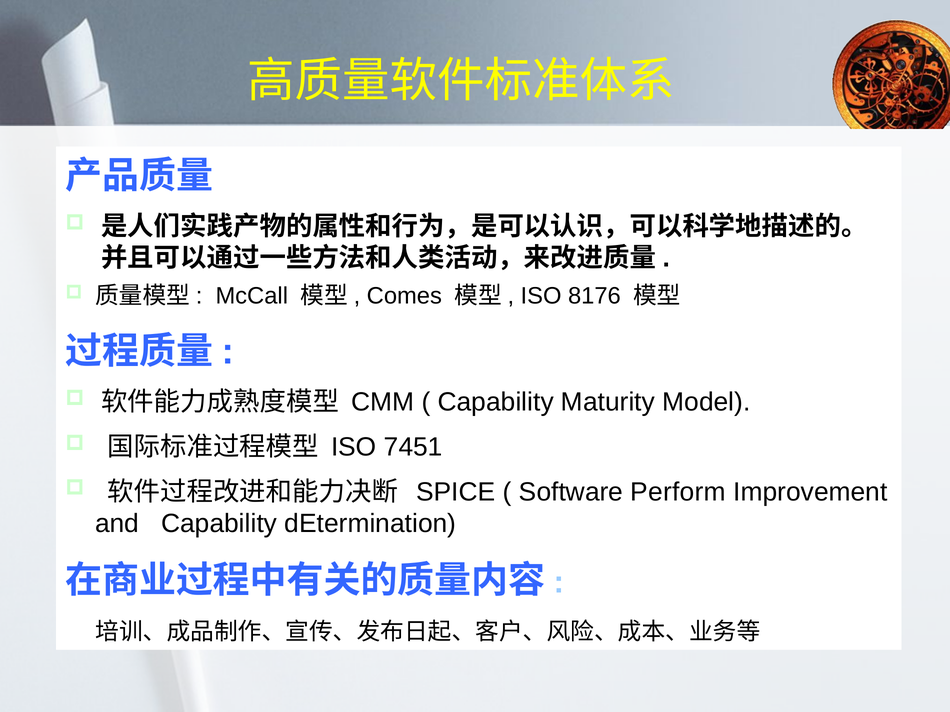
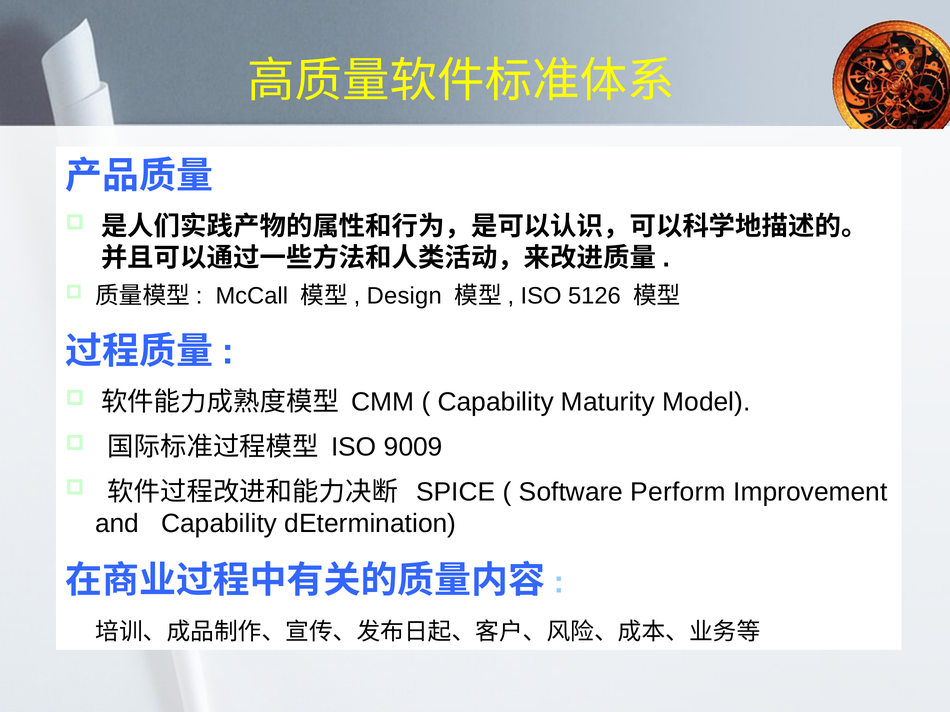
Comes: Comes -> Design (404, 296)
8176: 8176 -> 5126 (594, 296)
7451: 7451 -> 9009 (413, 447)
